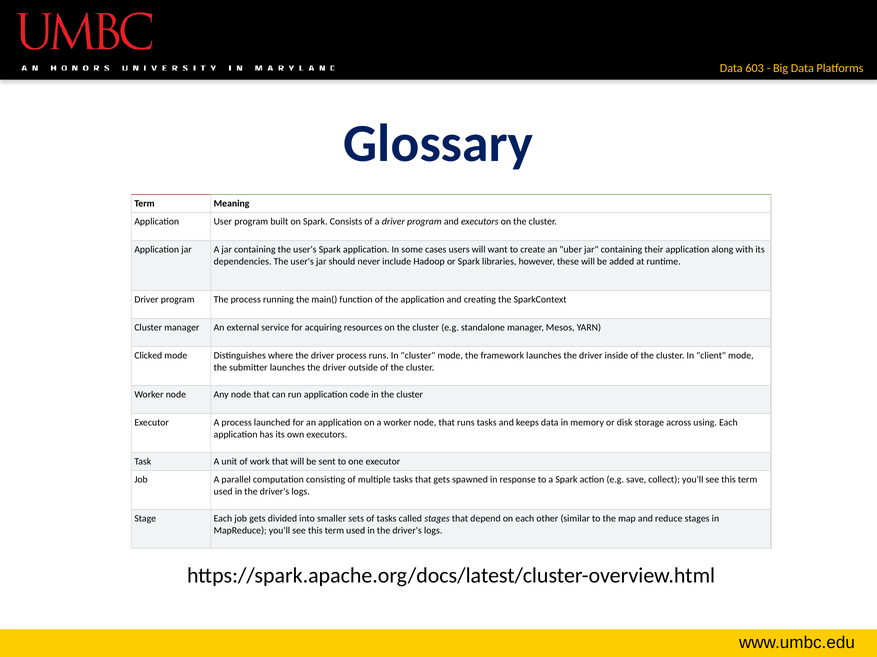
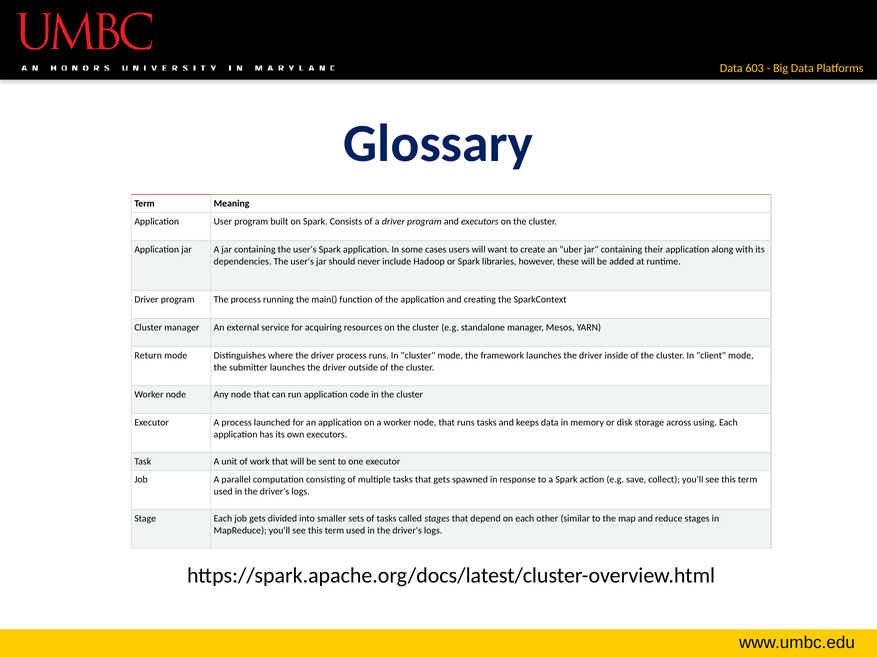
Clicked: Clicked -> Return (148, 356)
